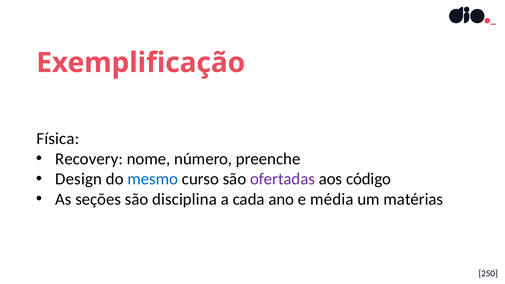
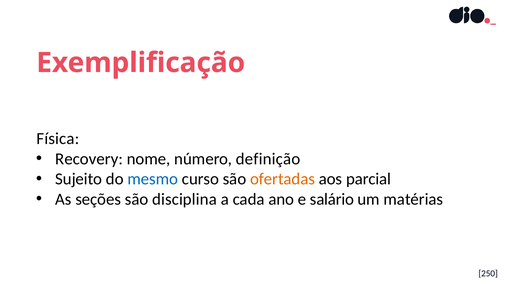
preenche: preenche -> definição (268, 159)
Design: Design -> Sujeito (79, 179)
ofertadas colour: purple -> orange (283, 179)
código: código -> parcial (369, 179)
média: média -> salário (332, 199)
